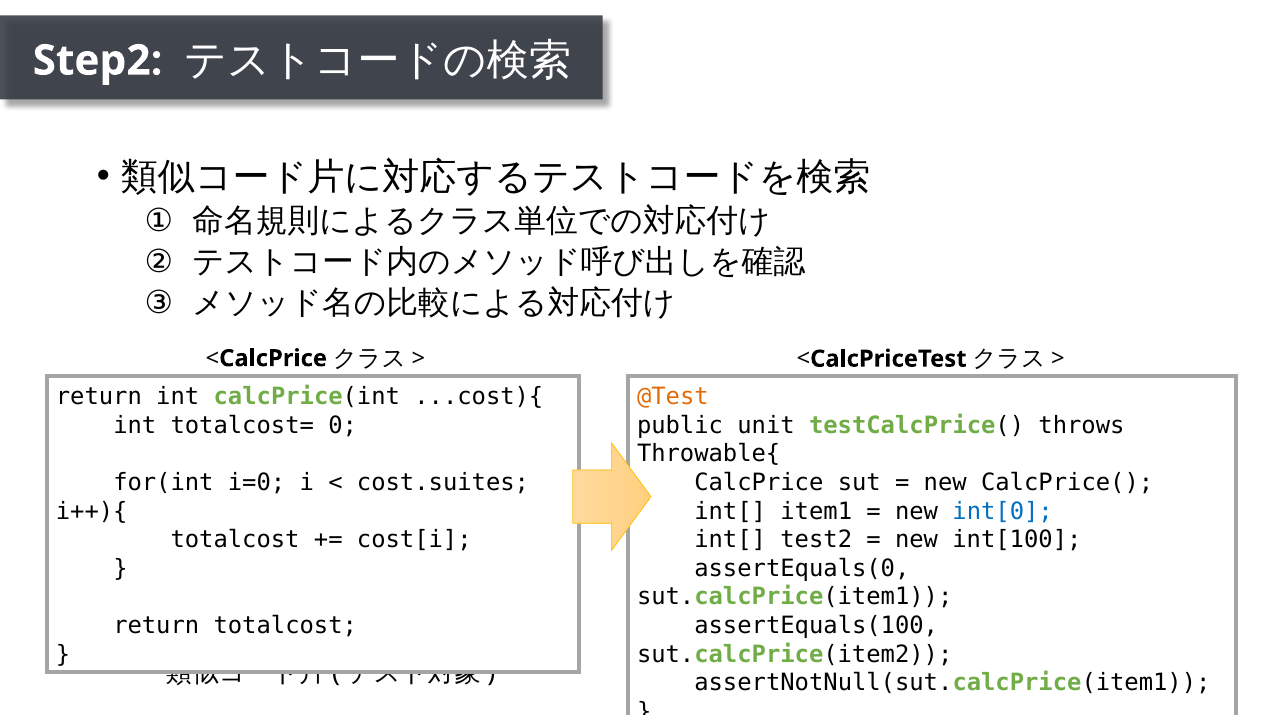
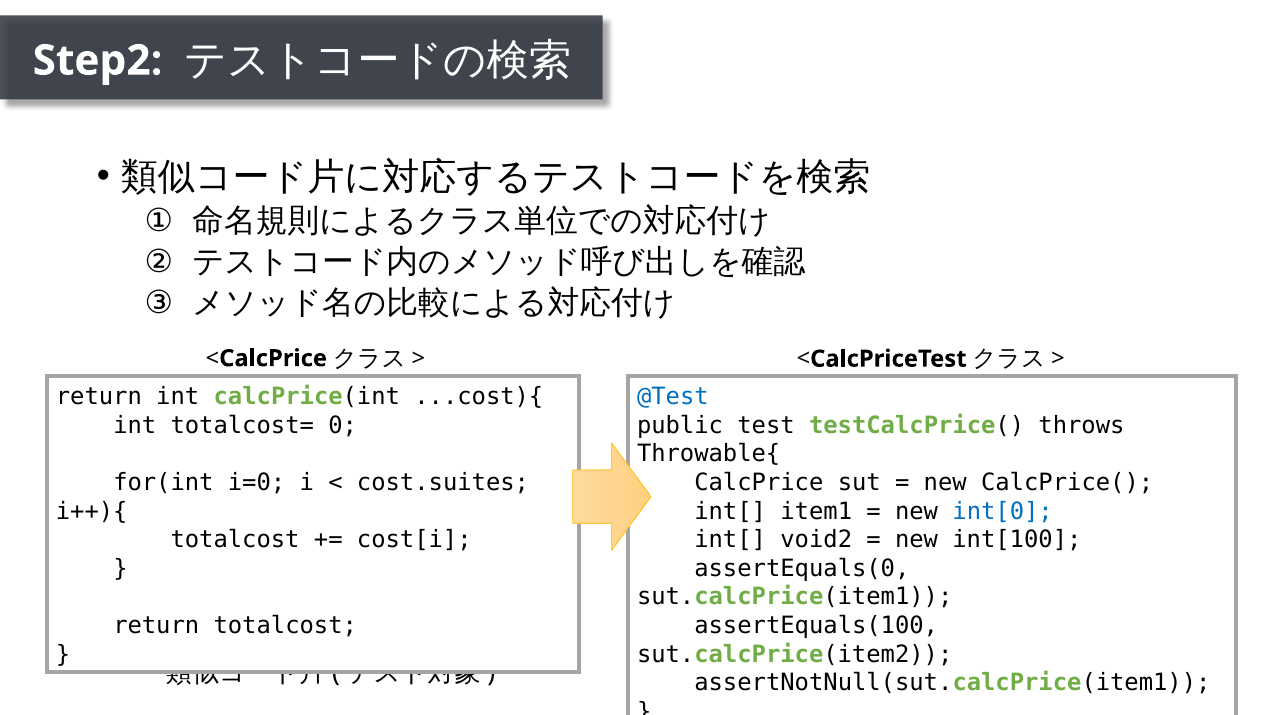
@Test colour: orange -> blue (673, 397)
unit: unit -> test (766, 425)
test2: test2 -> void2 (816, 540)
